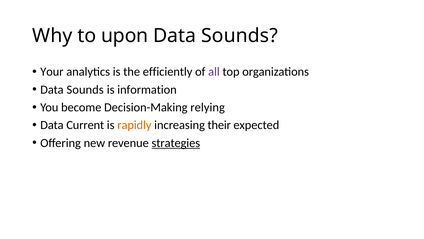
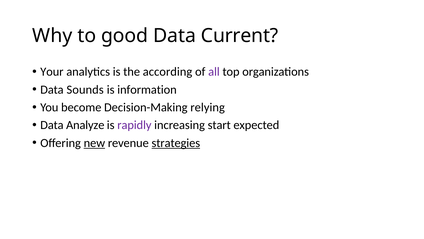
upon: upon -> good (125, 36)
Sounds: Sounds -> Current (240, 36)
efficiently: efficiently -> according (168, 72)
Current: Current -> Analyze (85, 125)
rapidly colour: orange -> purple (134, 125)
their: their -> start (219, 125)
new underline: none -> present (94, 143)
